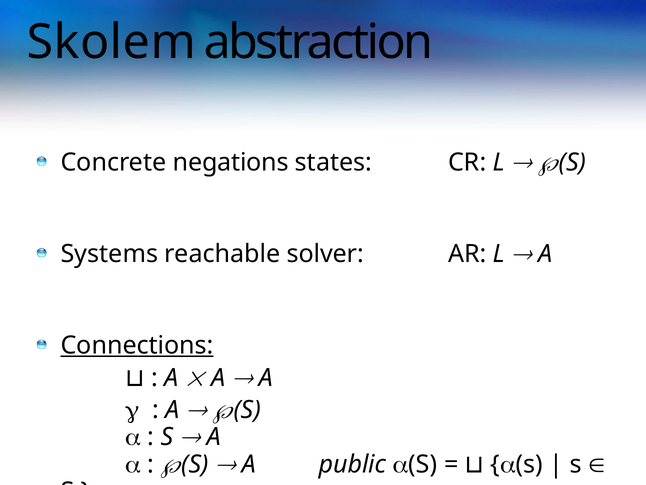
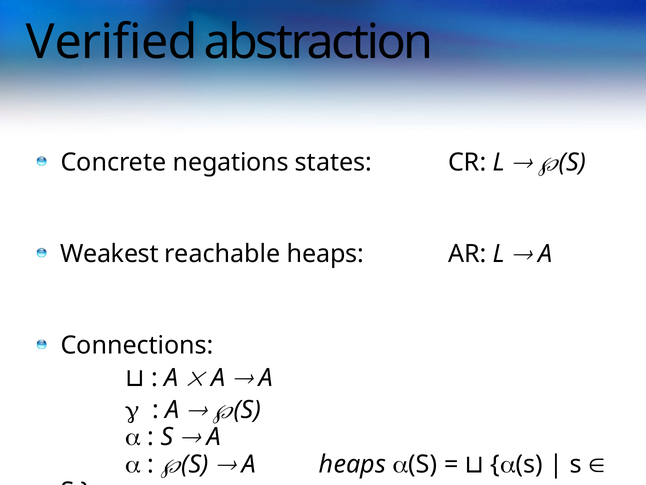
Skolem: Skolem -> Verified (112, 42)
Systems: Systems -> Weakest (109, 254)
reachable solver: solver -> heaps (325, 254)
Connections underline: present -> none (137, 345)
A public: public -> heaps (352, 464)
